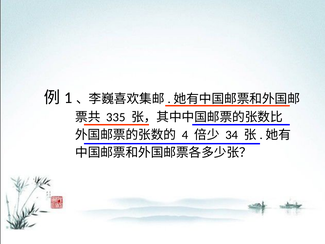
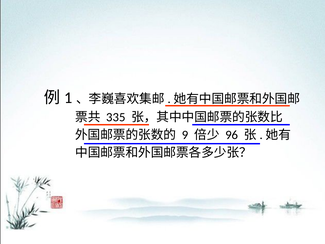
4: 4 -> 9 (185, 135)
34: 34 -> 96 (232, 135)
